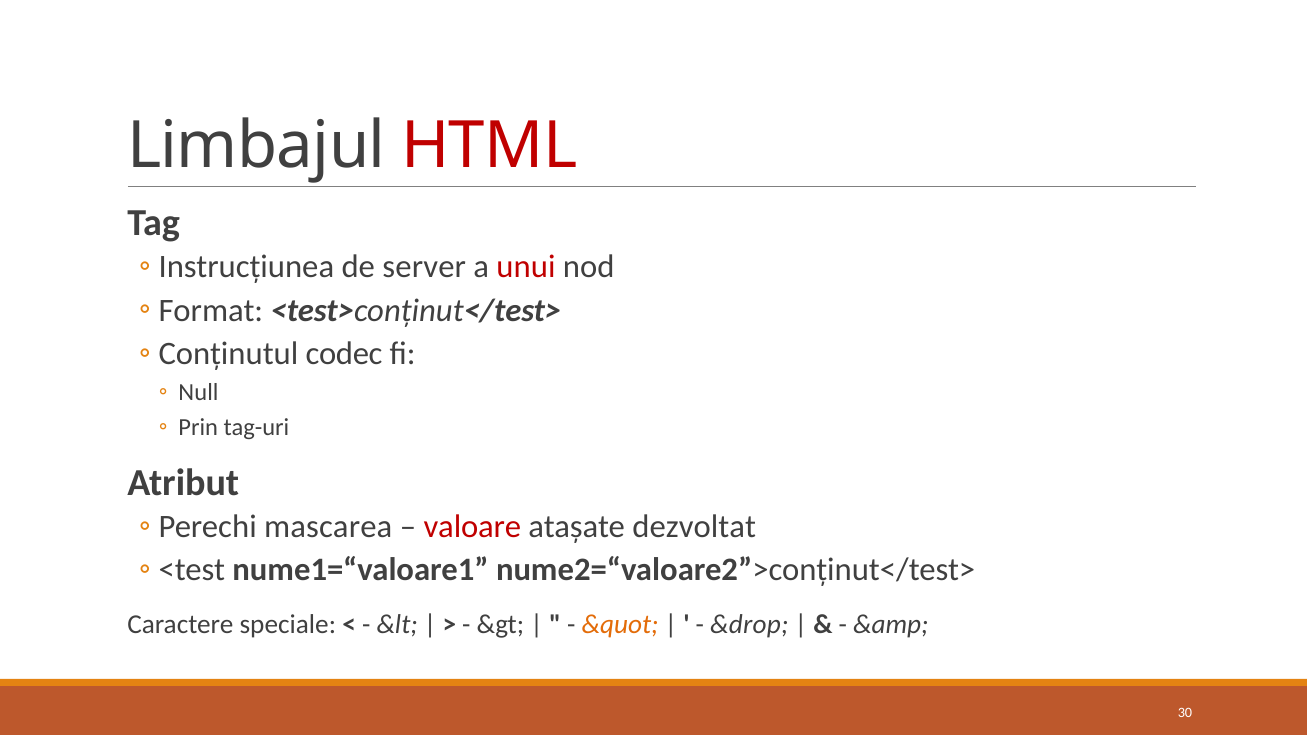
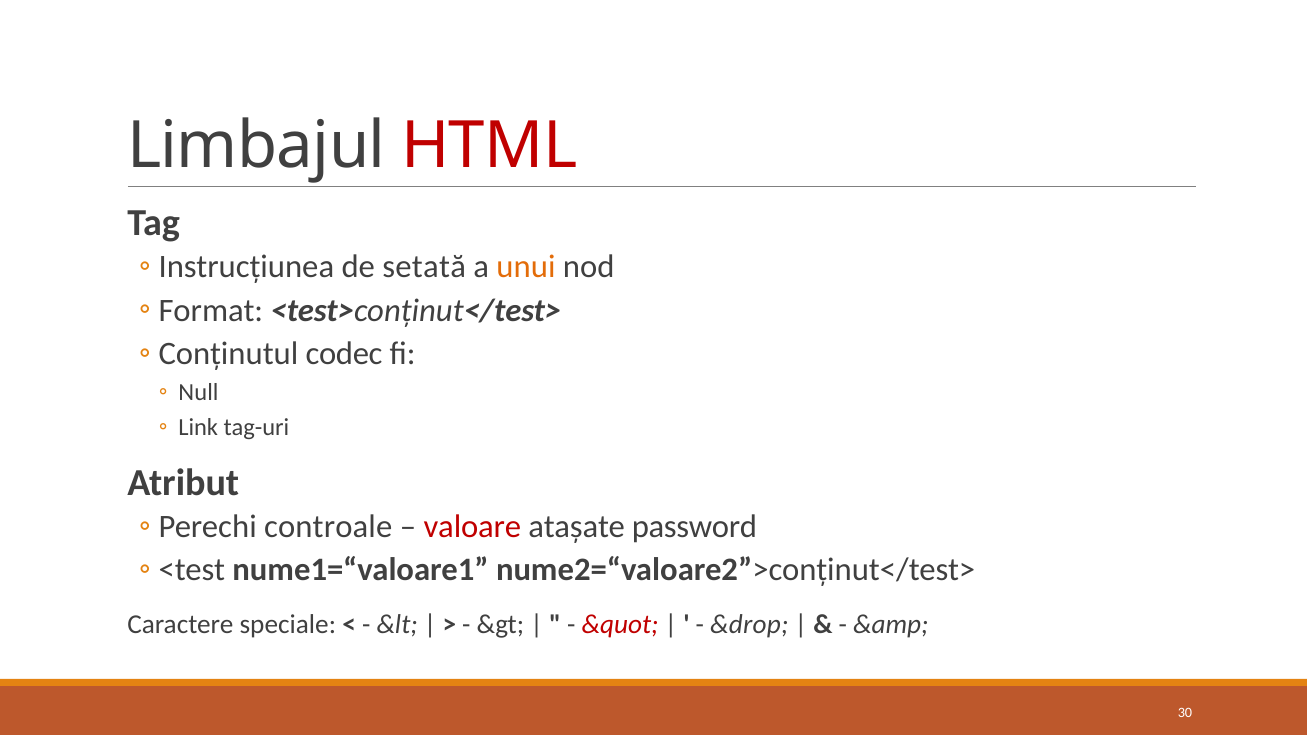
server: server -> setată (424, 267)
unui colour: red -> orange (526, 267)
Prin: Prin -> Link (198, 428)
mascarea: mascarea -> controale (328, 527)
dezvoltat: dezvoltat -> password (694, 527)
&quot colour: orange -> red (620, 624)
